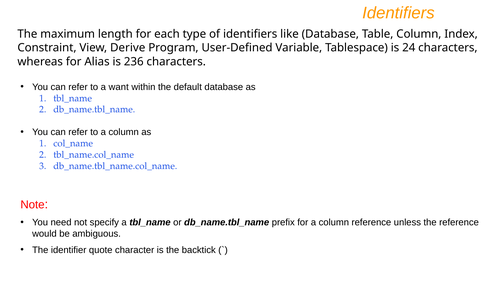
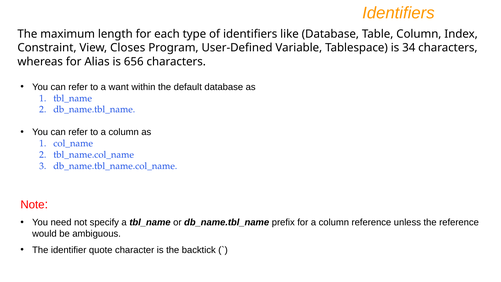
Derive: Derive -> Closes (128, 48)
24: 24 -> 34 (409, 48)
236: 236 -> 656 (134, 62)
